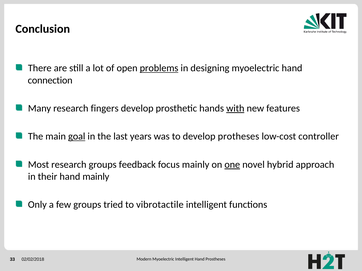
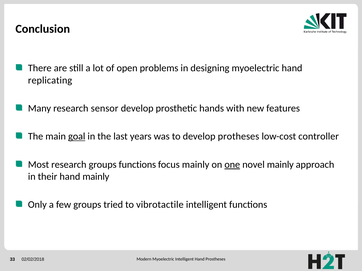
problems underline: present -> none (159, 68)
connection: connection -> replicating (50, 80)
fingers: fingers -> sensor (105, 109)
with underline: present -> none (235, 109)
groups feedback: feedback -> functions (137, 165)
novel hybrid: hybrid -> mainly (280, 165)
